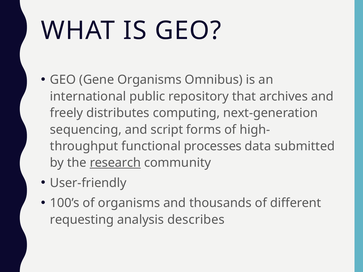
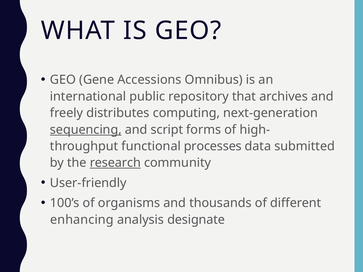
Gene Organisms: Organisms -> Accessions (149, 80)
sequencing underline: none -> present (86, 130)
requesting: requesting -> enhancing (82, 220)
describes: describes -> designate (196, 220)
